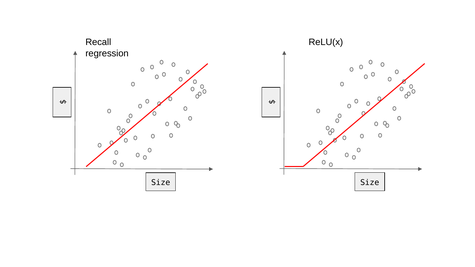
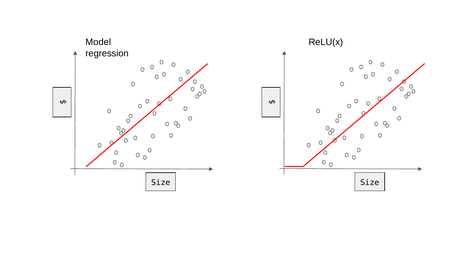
Recall: Recall -> Model (98, 42)
